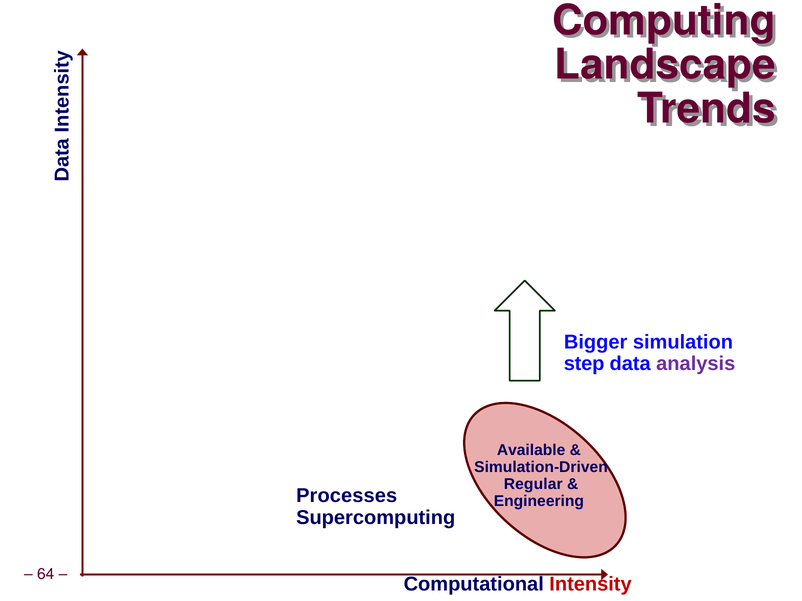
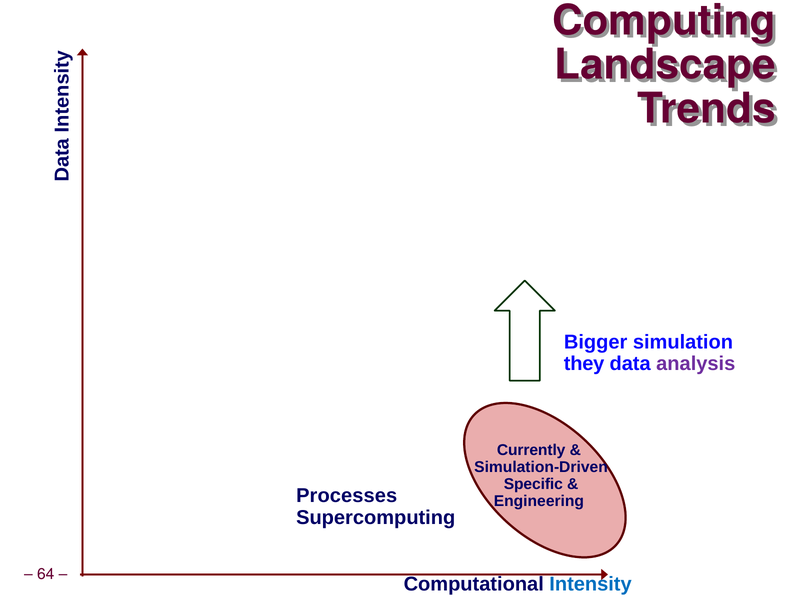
step: step -> they (584, 364)
Available: Available -> Currently (531, 451)
Regular: Regular -> Specific (533, 484)
Intensity colour: red -> blue (591, 585)
